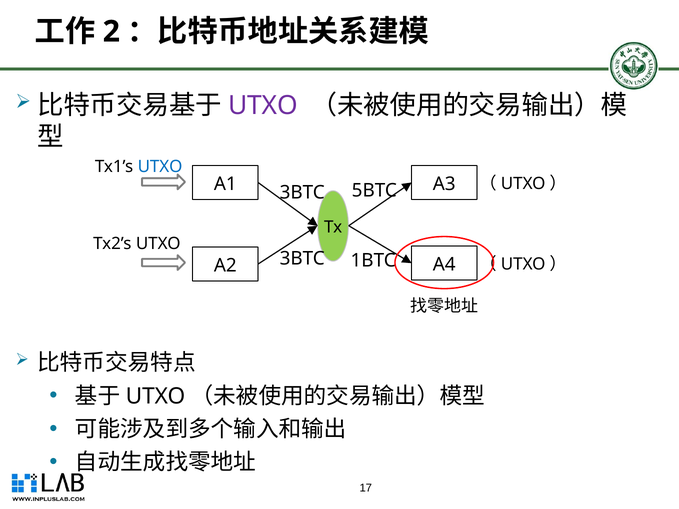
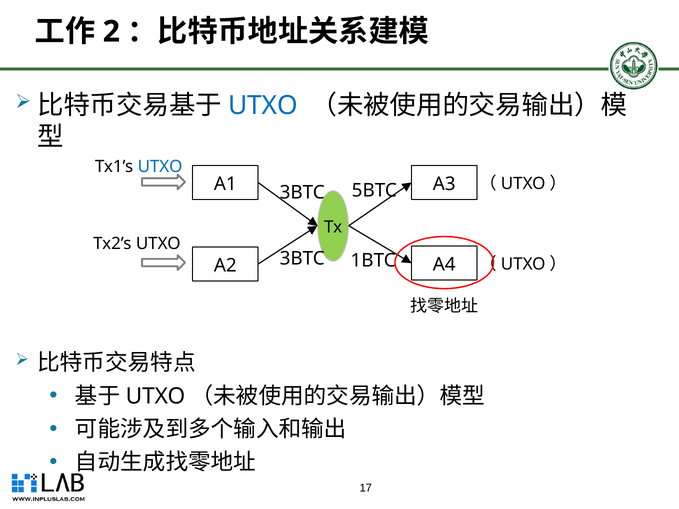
UTXO colour: purple -> blue (263, 106)
